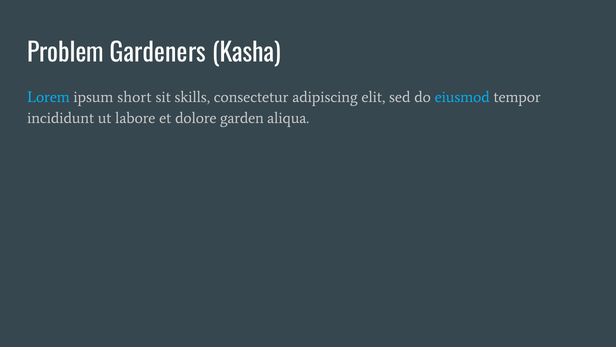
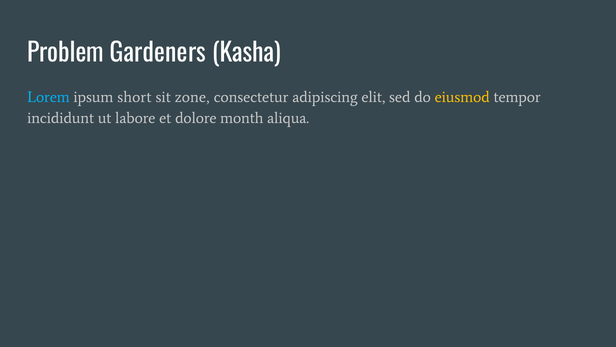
skills: skills -> zone (192, 97)
eiusmod colour: light blue -> yellow (462, 97)
garden: garden -> month (242, 118)
